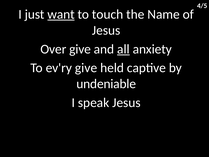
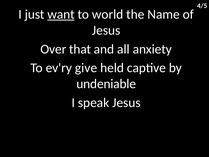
touch: touch -> world (108, 14)
Over give: give -> that (80, 49)
all underline: present -> none (123, 49)
